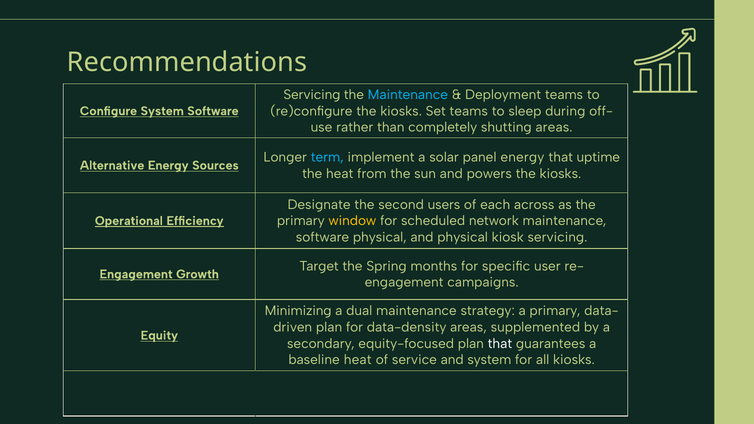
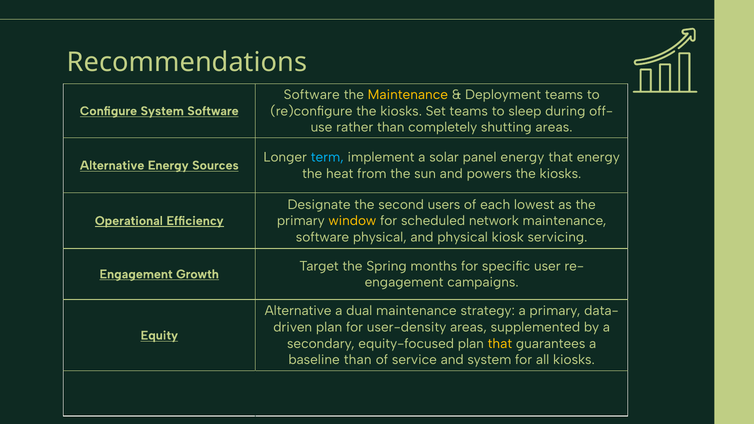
Servicing: Servicing -> Software (312, 95)
Maintenance colour: light blue -> yellow (408, 95)
that uptime: uptime -> energy (598, 157)
across: across -> lowest (534, 205)
Minimizing: Minimizing -> Alternative (298, 311)
data-density: data-density -> user-density (407, 327)
that colour: white -> yellow (500, 344)
baseline heat: heat -> than (358, 360)
